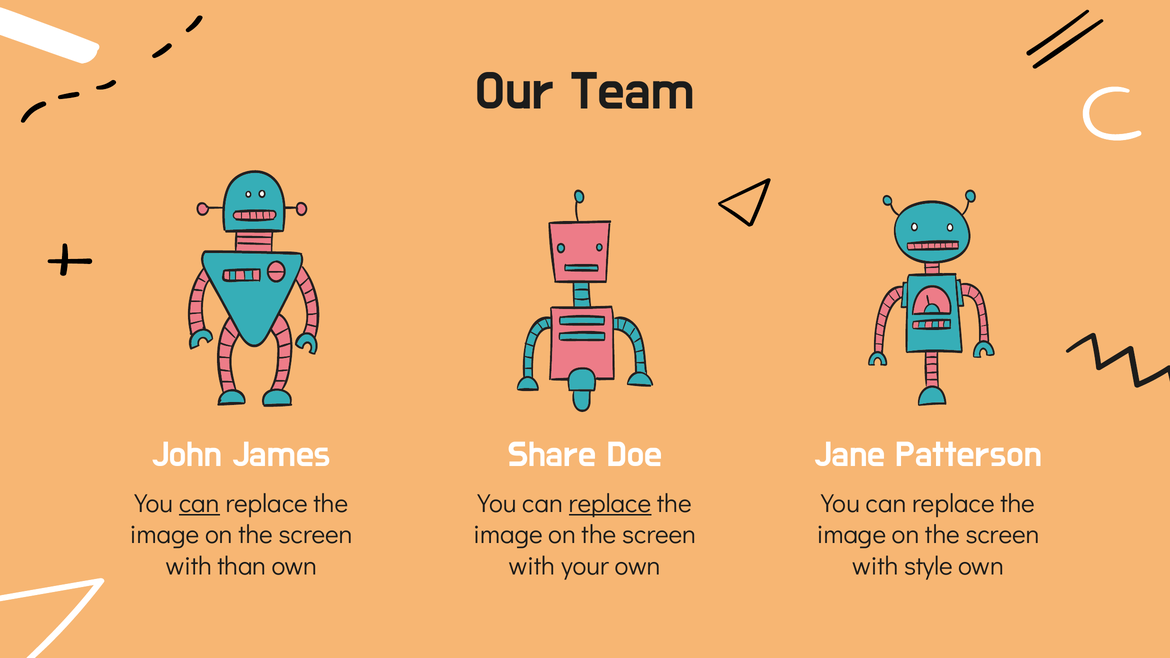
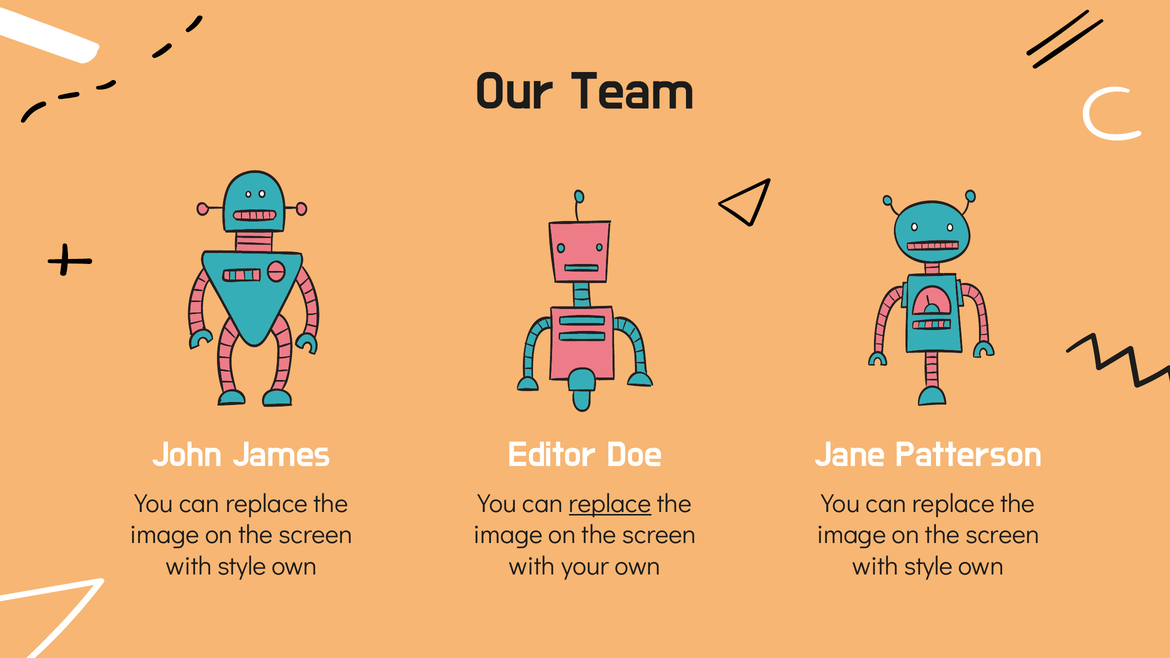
Share: Share -> Editor (552, 455)
can underline: present -> none (200, 504)
than: than -> style (242, 566)
